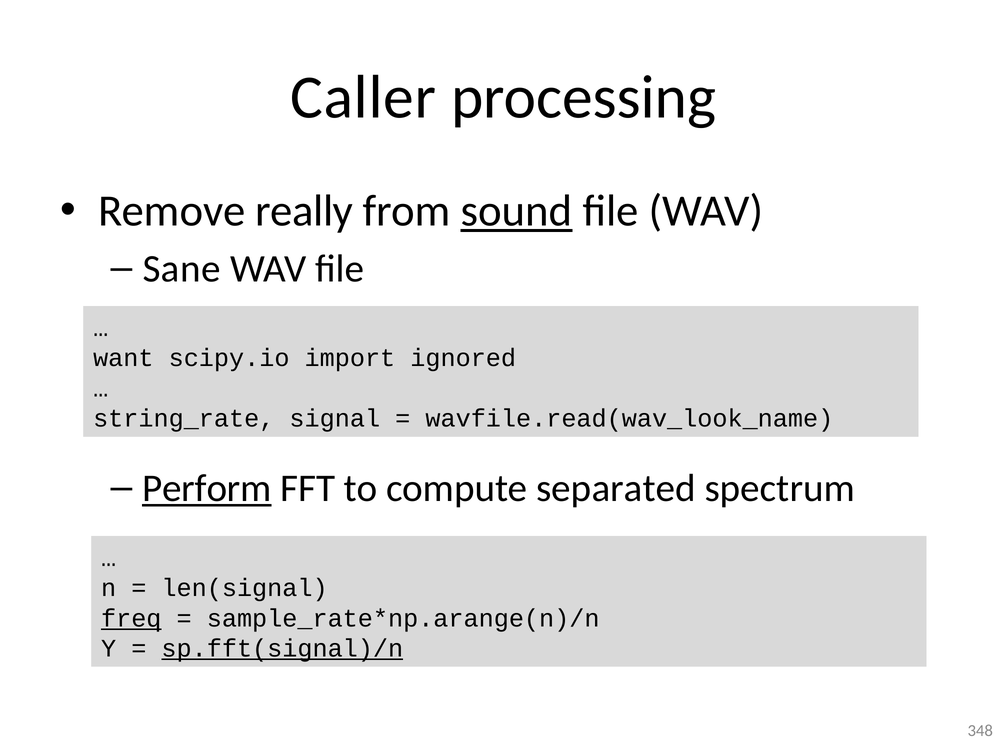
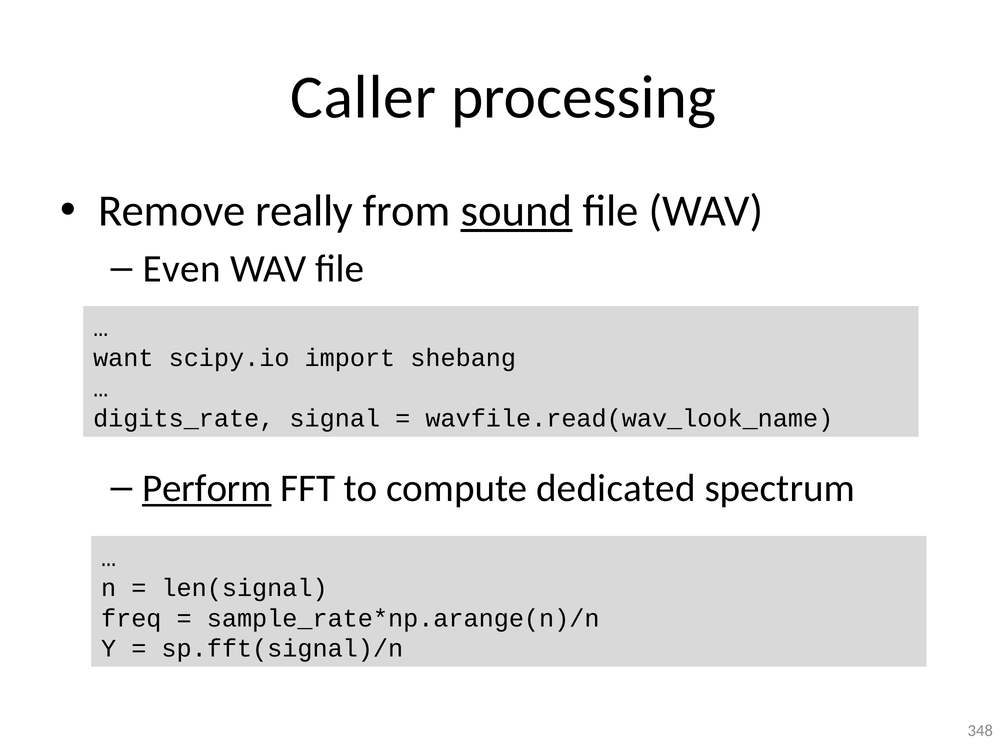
Sane: Sane -> Even (182, 269)
ignored: ignored -> shebang (463, 358)
string_rate: string_rate -> digits_rate (184, 419)
separated: separated -> dedicated (616, 489)
freq underline: present -> none (131, 618)
sp.fft(signal)/n underline: present -> none (282, 649)
